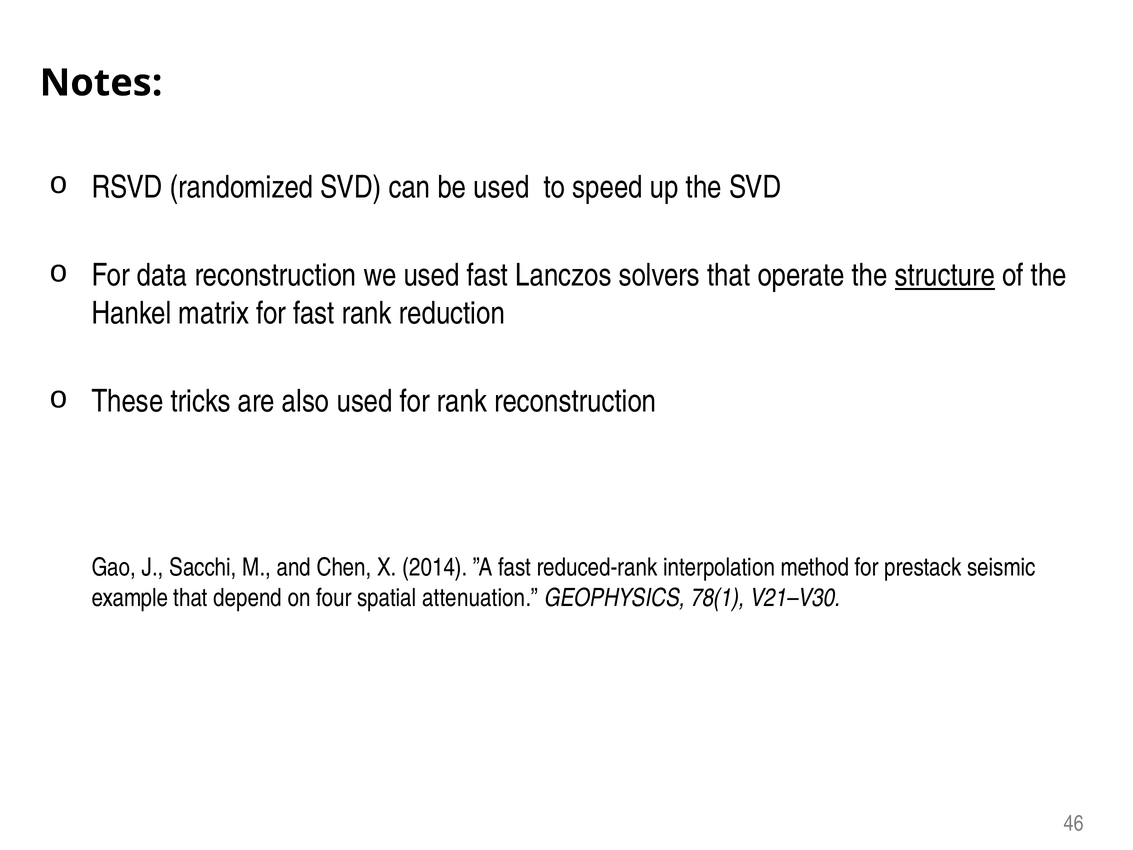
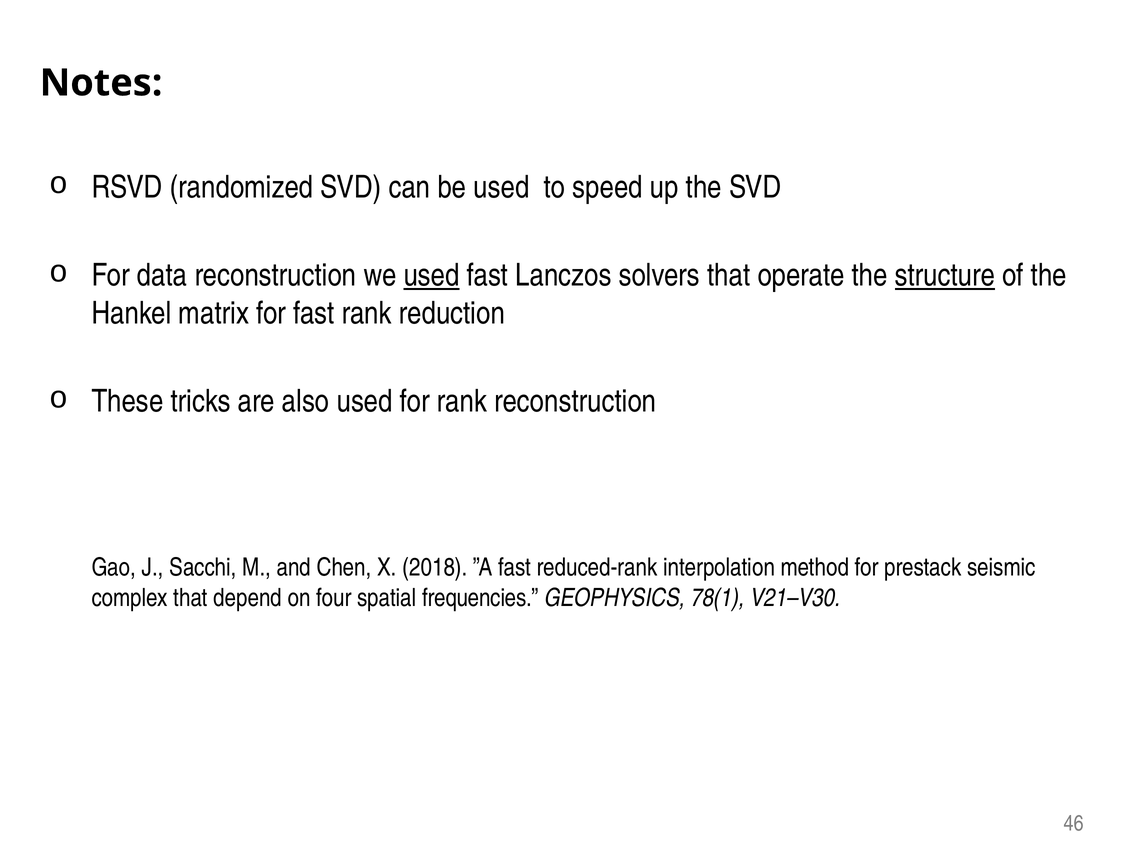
used underline: none -> present (432, 275)
2014: 2014 -> 2018 (435, 567)
example: example -> complex (130, 598)
attenuation: attenuation -> frequencies (480, 598)
